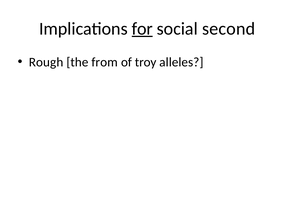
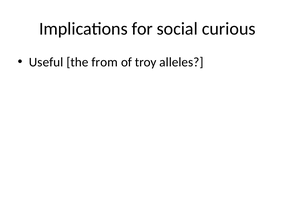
for underline: present -> none (142, 29)
second: second -> curious (229, 29)
Rough: Rough -> Useful (46, 62)
